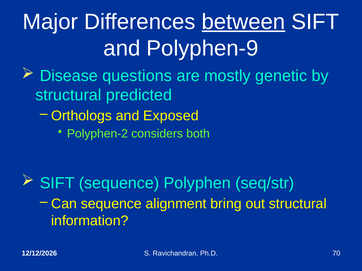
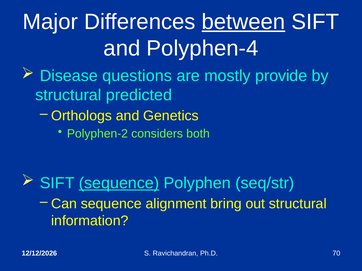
Polyphen-9: Polyphen-9 -> Polyphen-4 (202, 48)
genetic: genetic -> provide (281, 76)
Exposed: Exposed -> Genetics (171, 116)
sequence underline: none -> present (119, 183)
